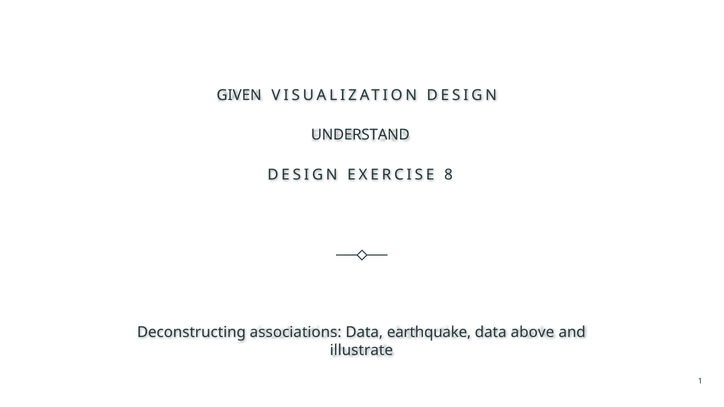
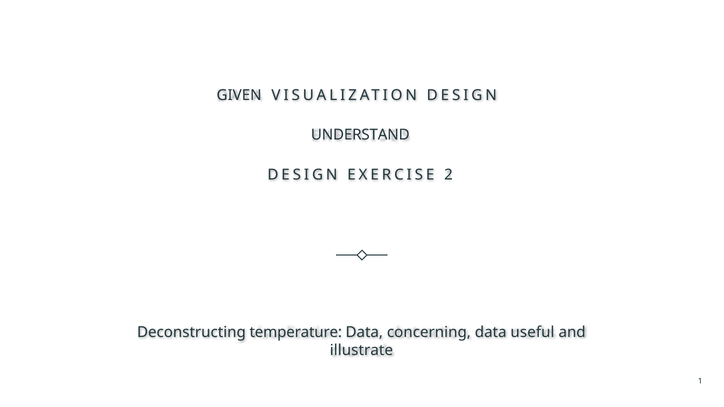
8: 8 -> 2 (448, 175)
associations: associations -> temperature (296, 332)
earthquake: earthquake -> concerning (429, 332)
above: above -> useful (532, 332)
